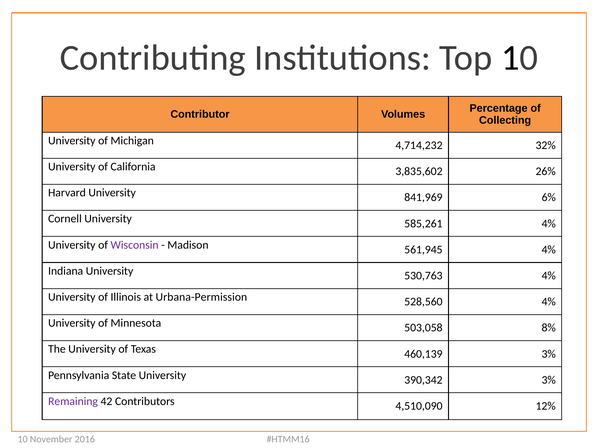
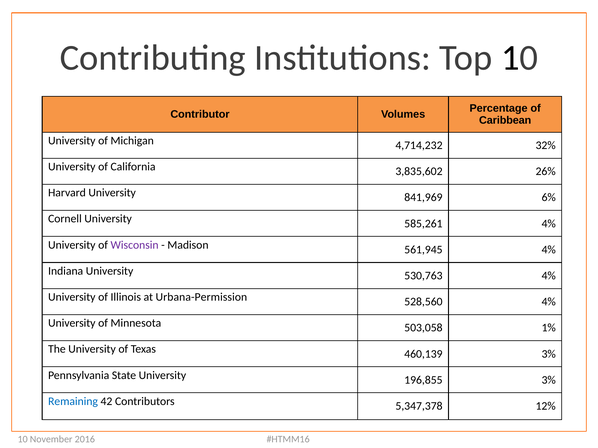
Collecting: Collecting -> Caribbean (505, 121)
8%: 8% -> 1% (549, 328)
390,342: 390,342 -> 196,855 (423, 380)
Remaining colour: purple -> blue (73, 402)
4,510,090: 4,510,090 -> 5,347,378 (419, 406)
